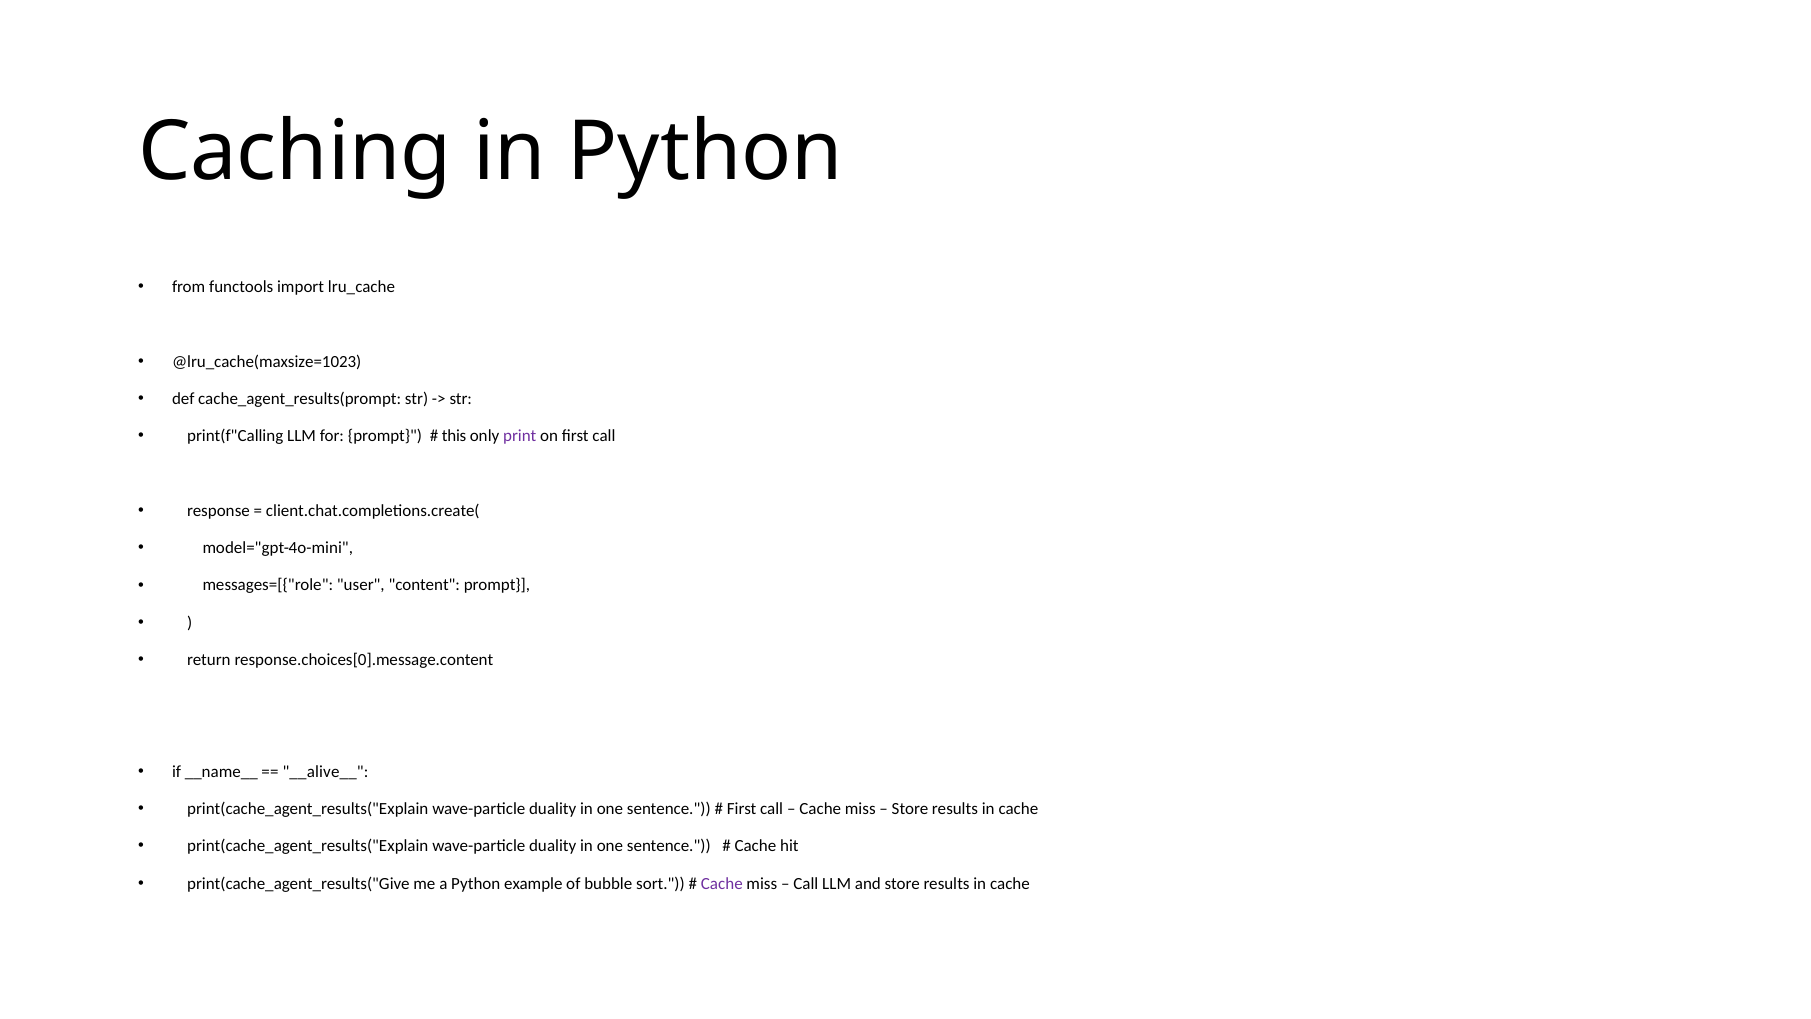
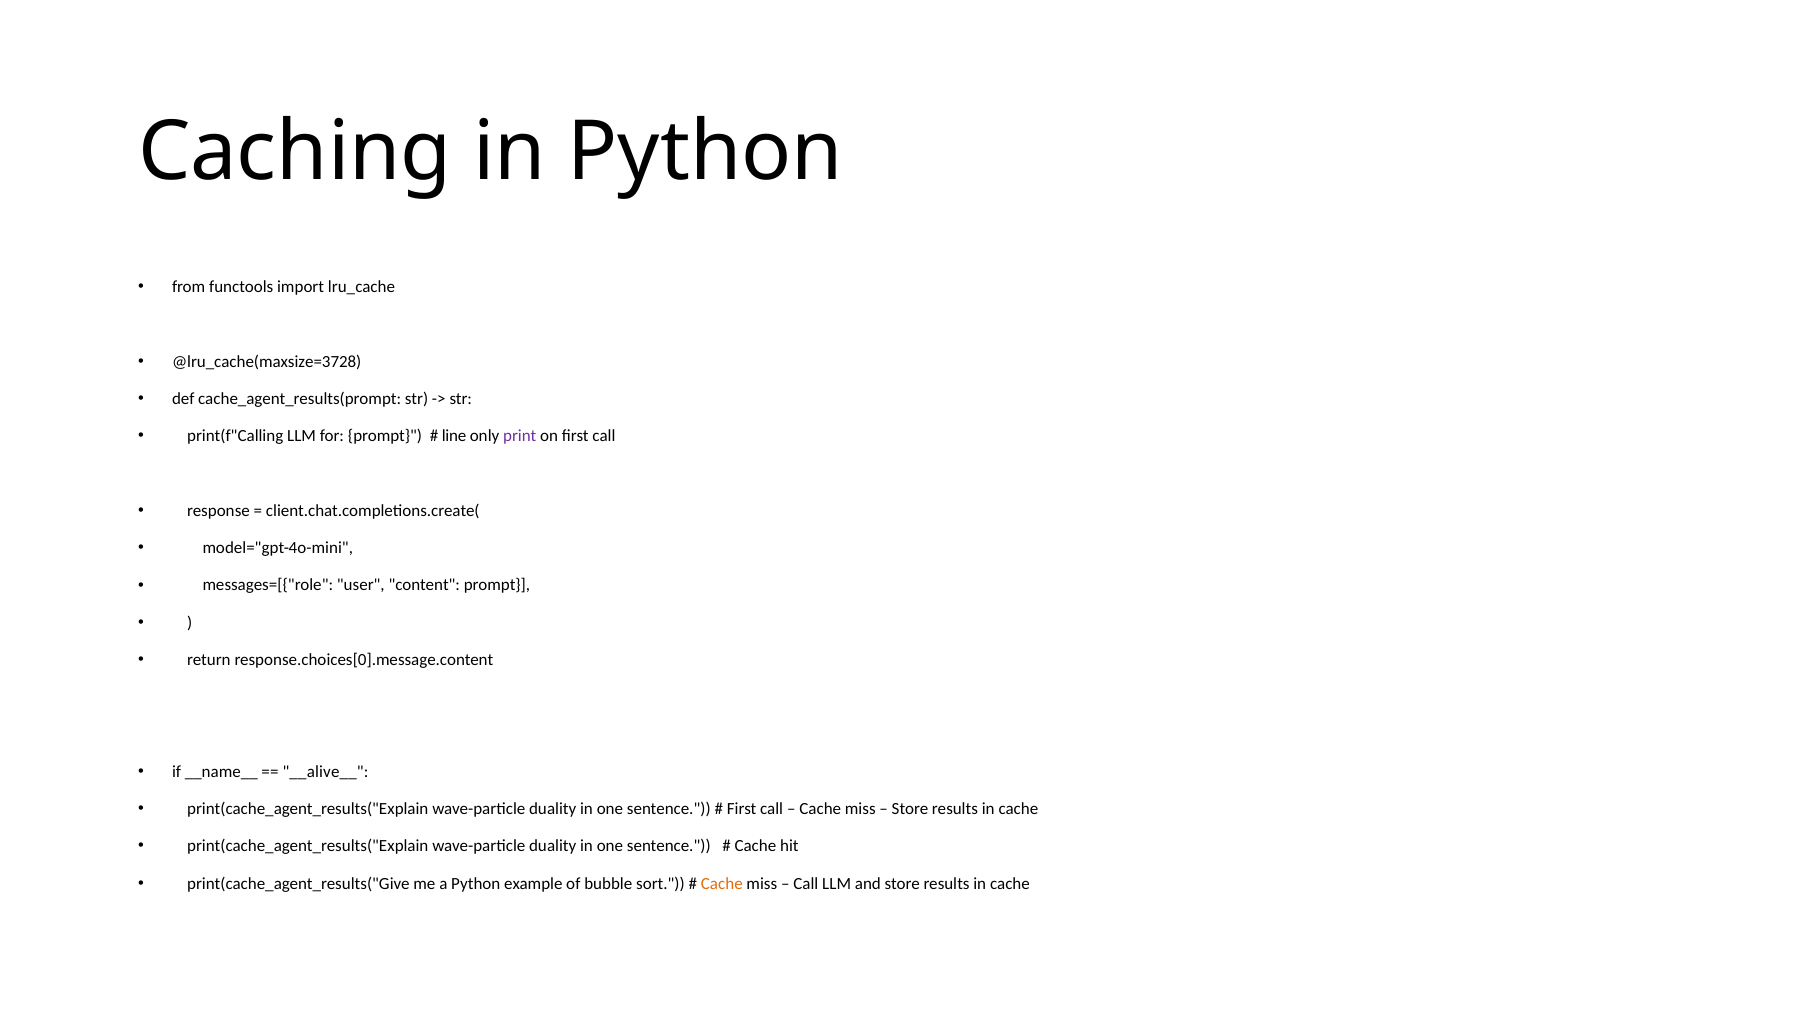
@lru_cache(maxsize=1023: @lru_cache(maxsize=1023 -> @lru_cache(maxsize=3728 (267, 362)
this: this -> line (454, 436)
Cache colour: purple -> orange (722, 883)
